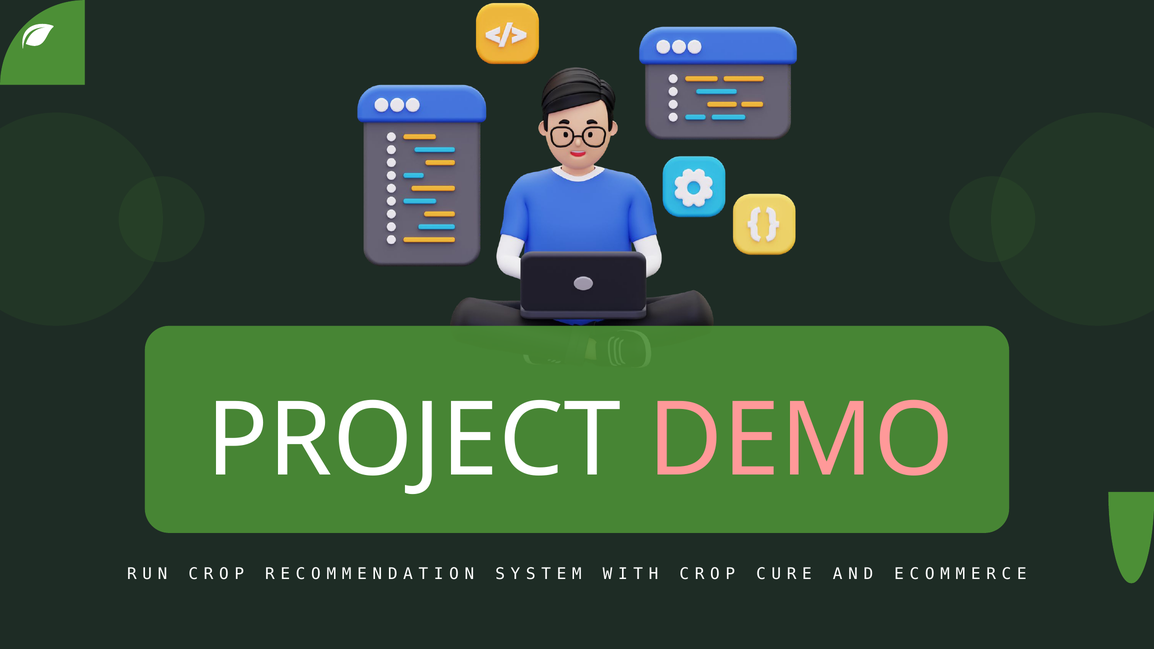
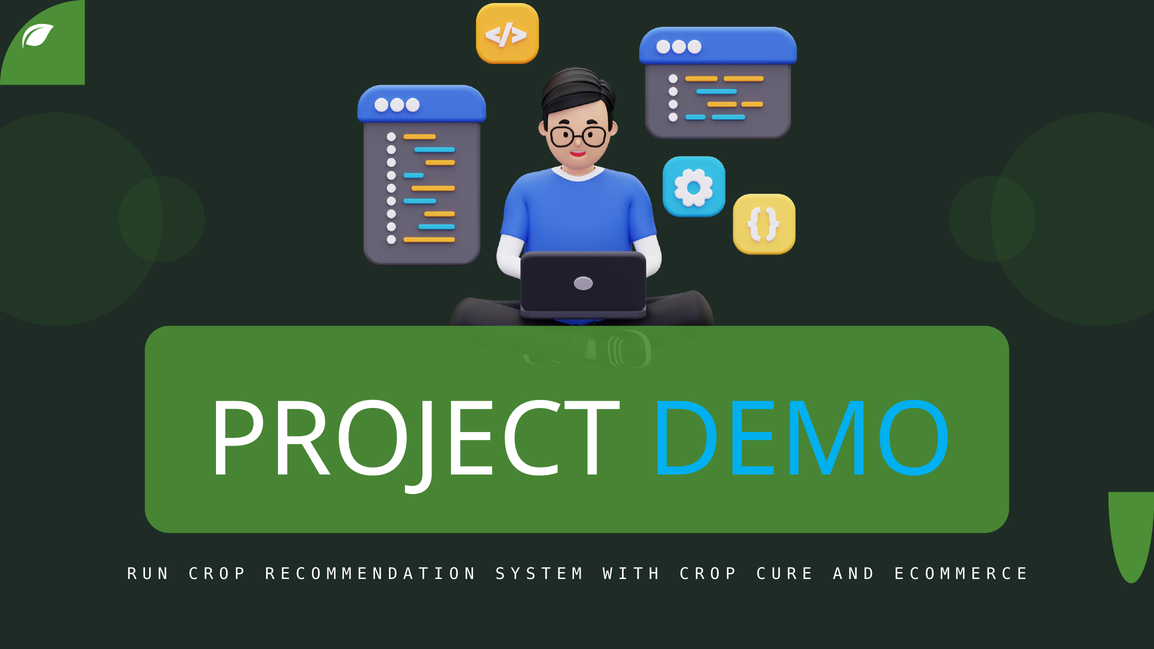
DEMO colour: pink -> light blue (801, 441)
